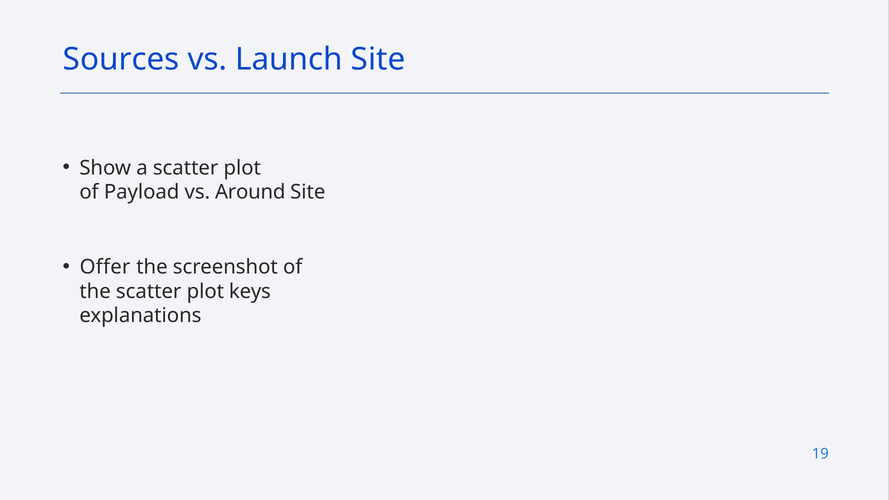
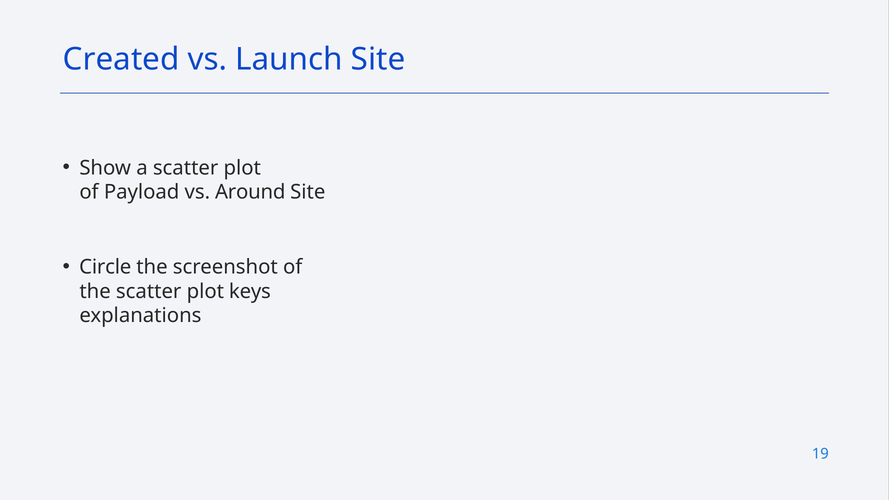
Sources: Sources -> Created (121, 59)
Offer: Offer -> Circle (105, 267)
